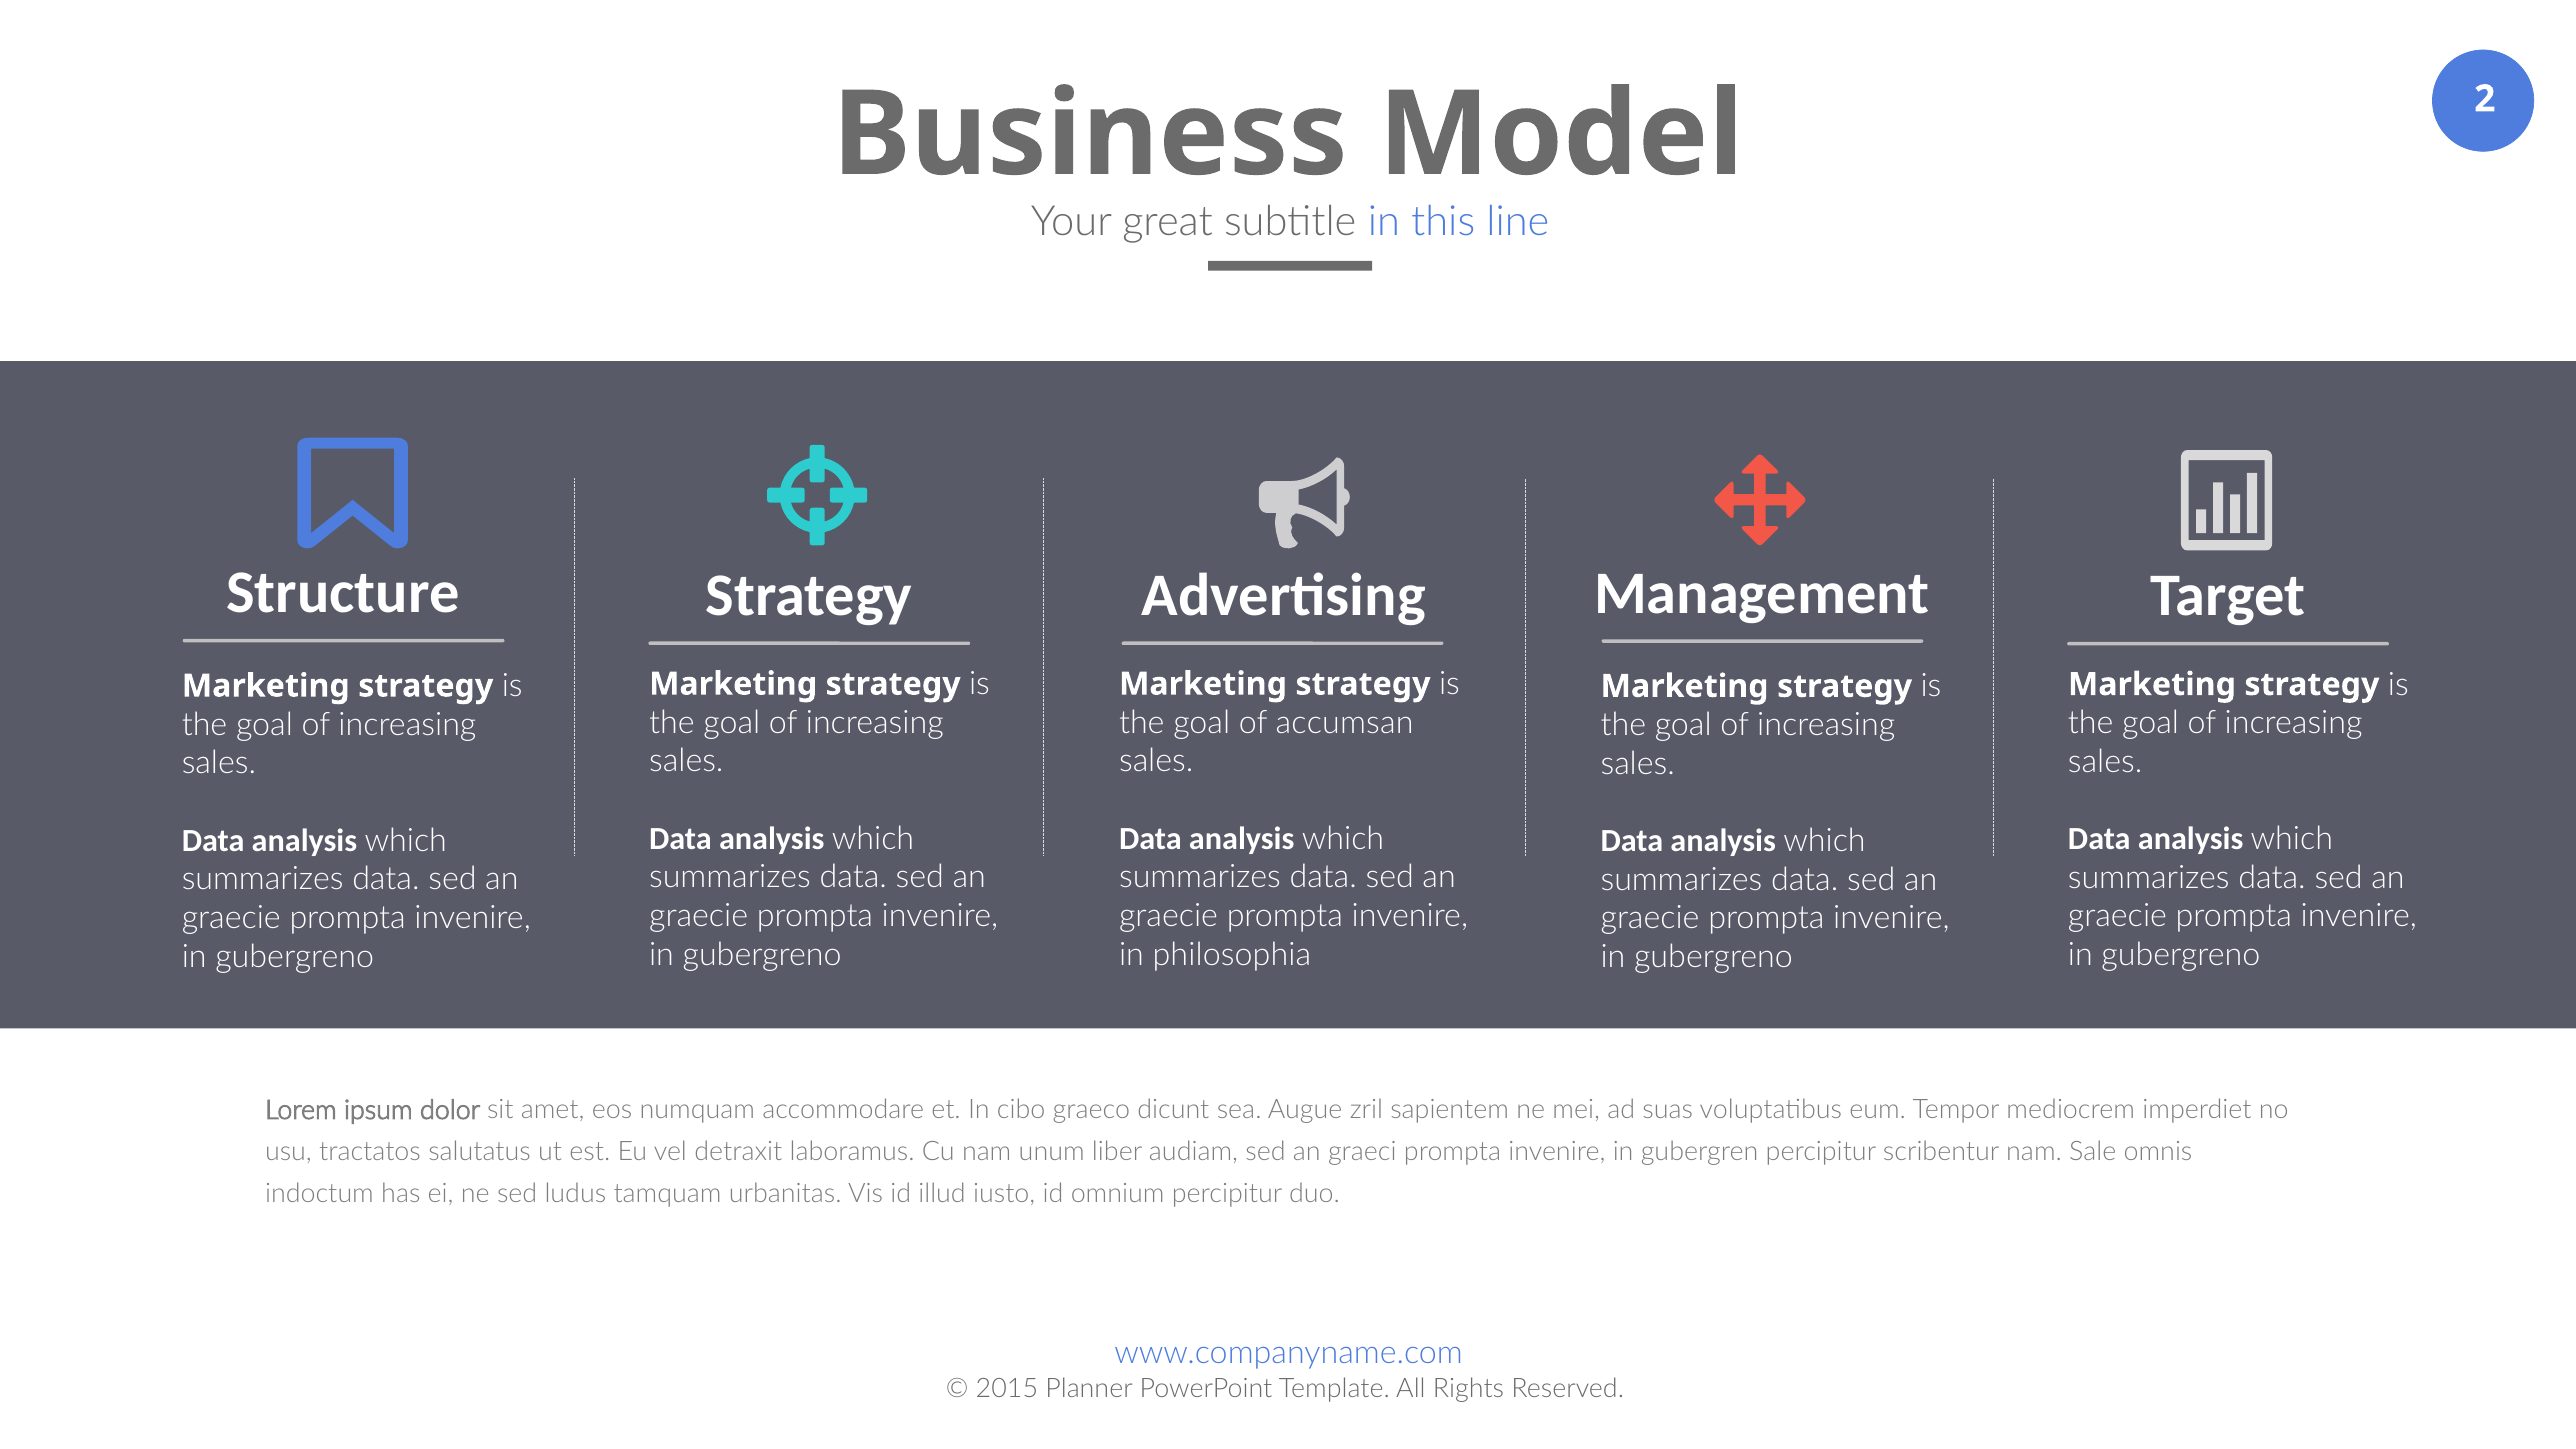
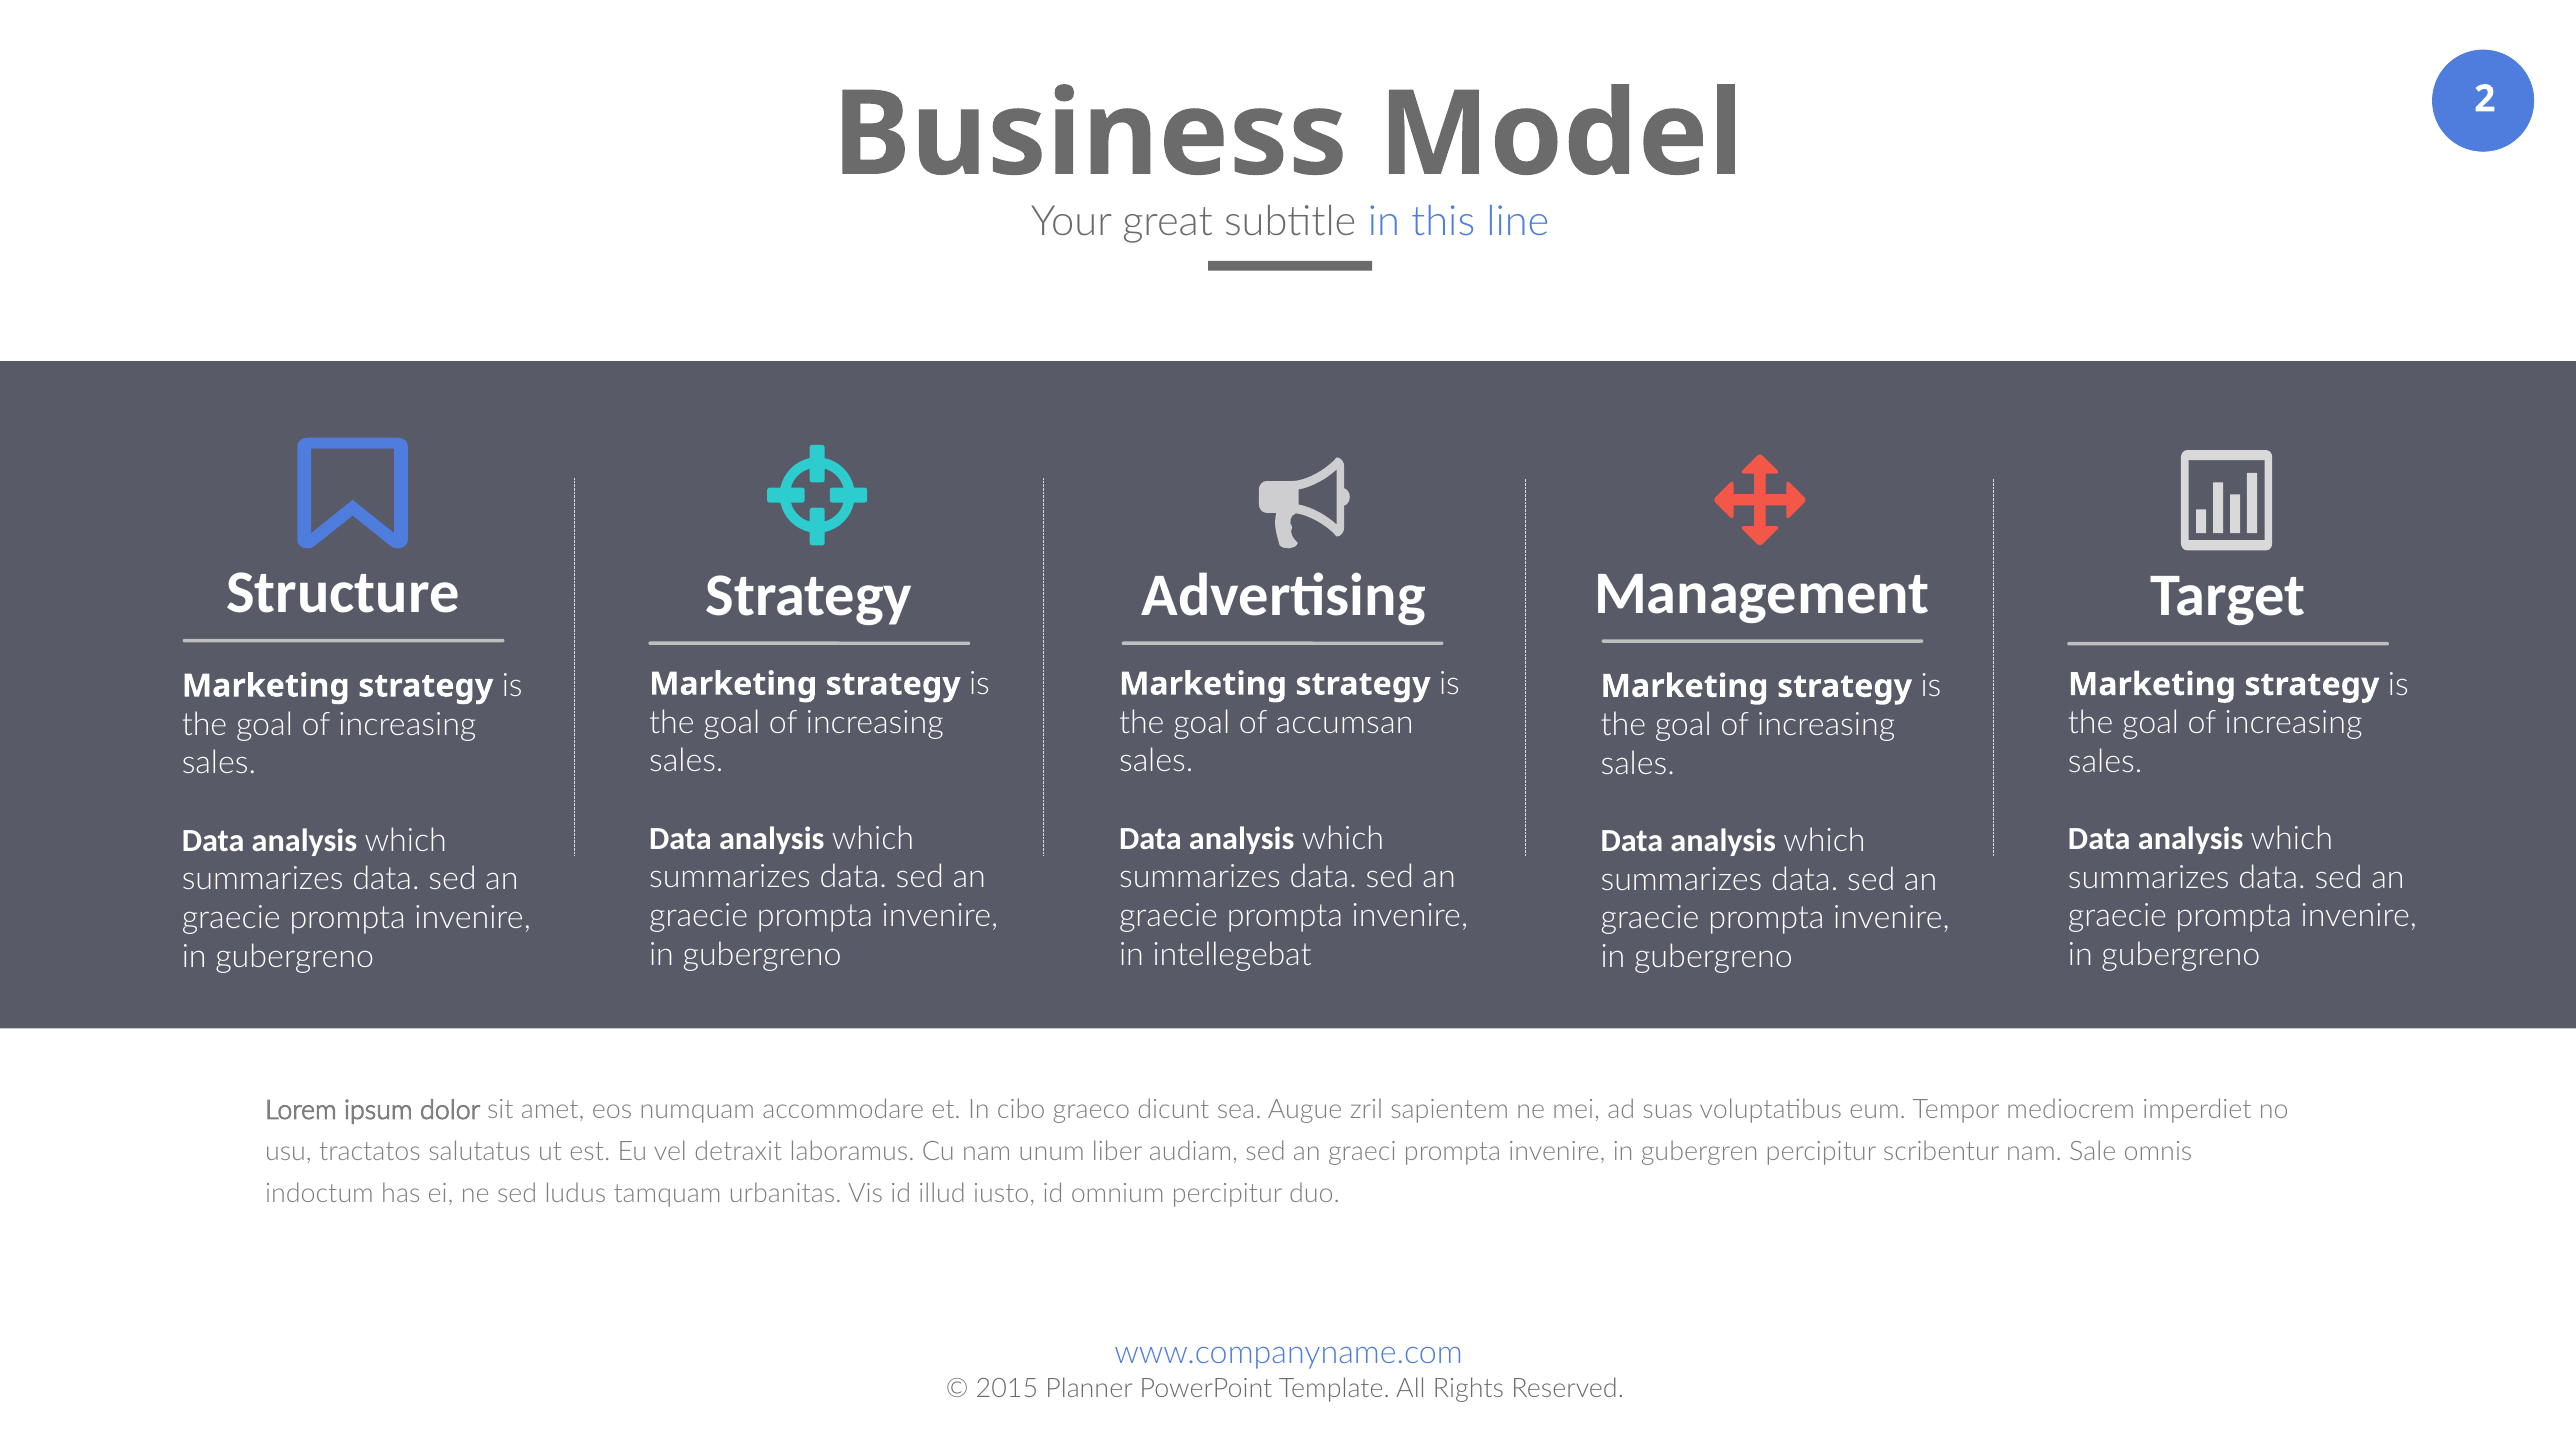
philosophia: philosophia -> intellegebat (1232, 955)
